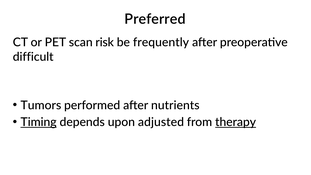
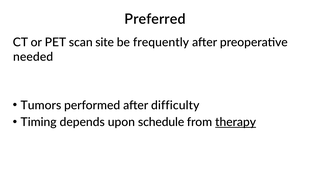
risk: risk -> site (105, 42)
difficult: difficult -> needed (33, 57)
nutrients: nutrients -> difficulty (175, 105)
Timing underline: present -> none (39, 122)
adjusted: adjusted -> schedule (161, 122)
